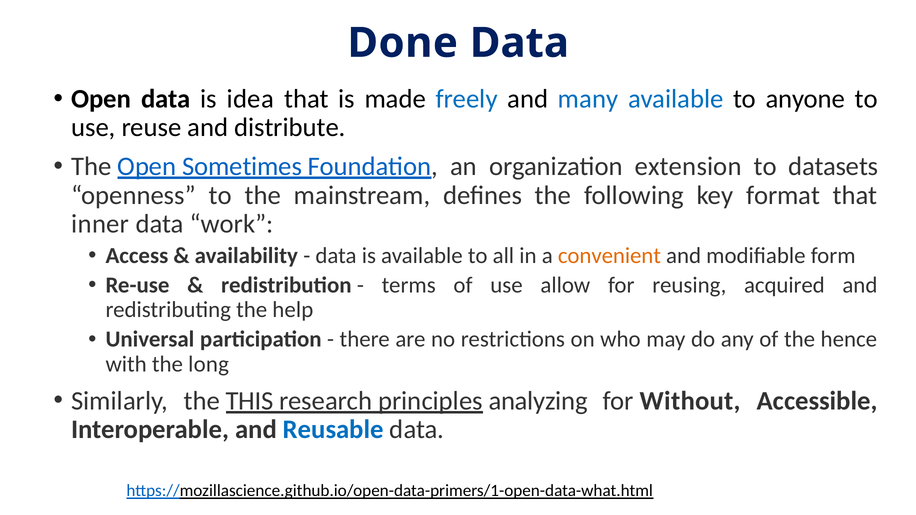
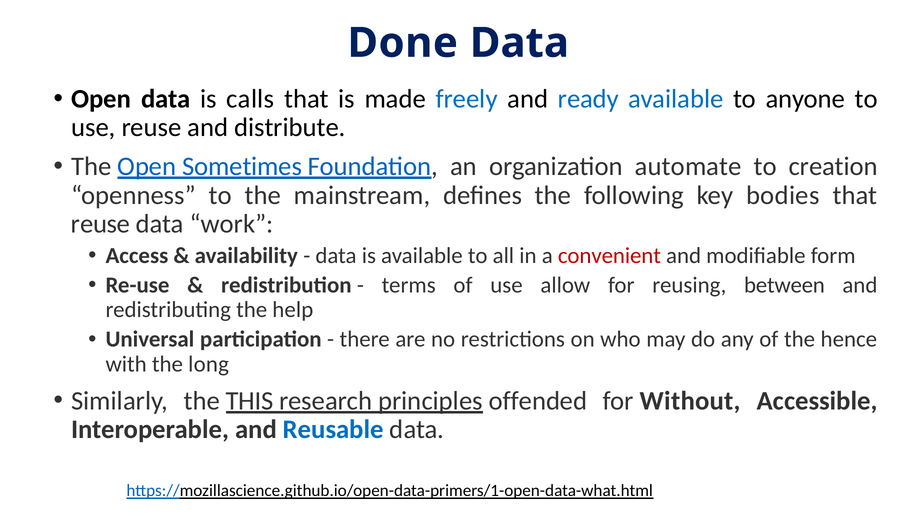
idea: idea -> calls (250, 99)
many: many -> ready (588, 99)
extension: extension -> automate (688, 167)
datasets: datasets -> creation (833, 167)
format: format -> bodies (783, 195)
inner: inner -> reuse (101, 224)
convenient colour: orange -> red (609, 256)
acquired: acquired -> between (784, 285)
analyzing: analyzing -> offended (538, 401)
